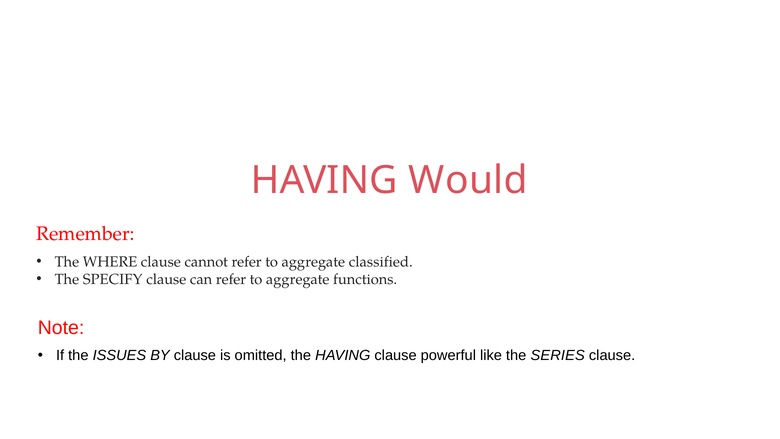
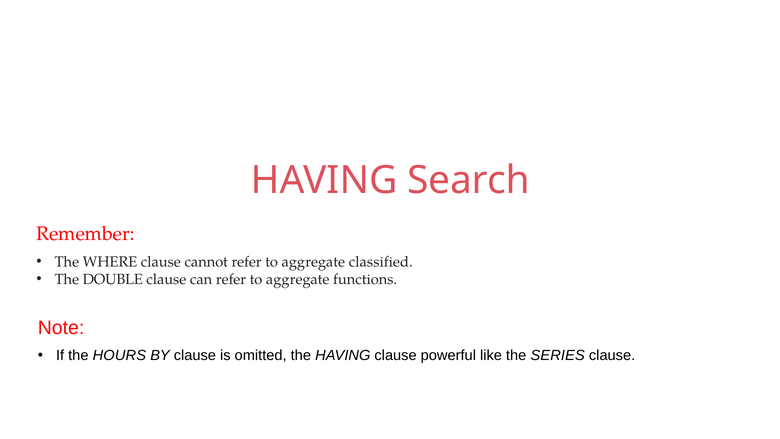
Would: Would -> Search (469, 180)
SPECIFY: SPECIFY -> DOUBLE (113, 279)
ISSUES: ISSUES -> HOURS (119, 355)
